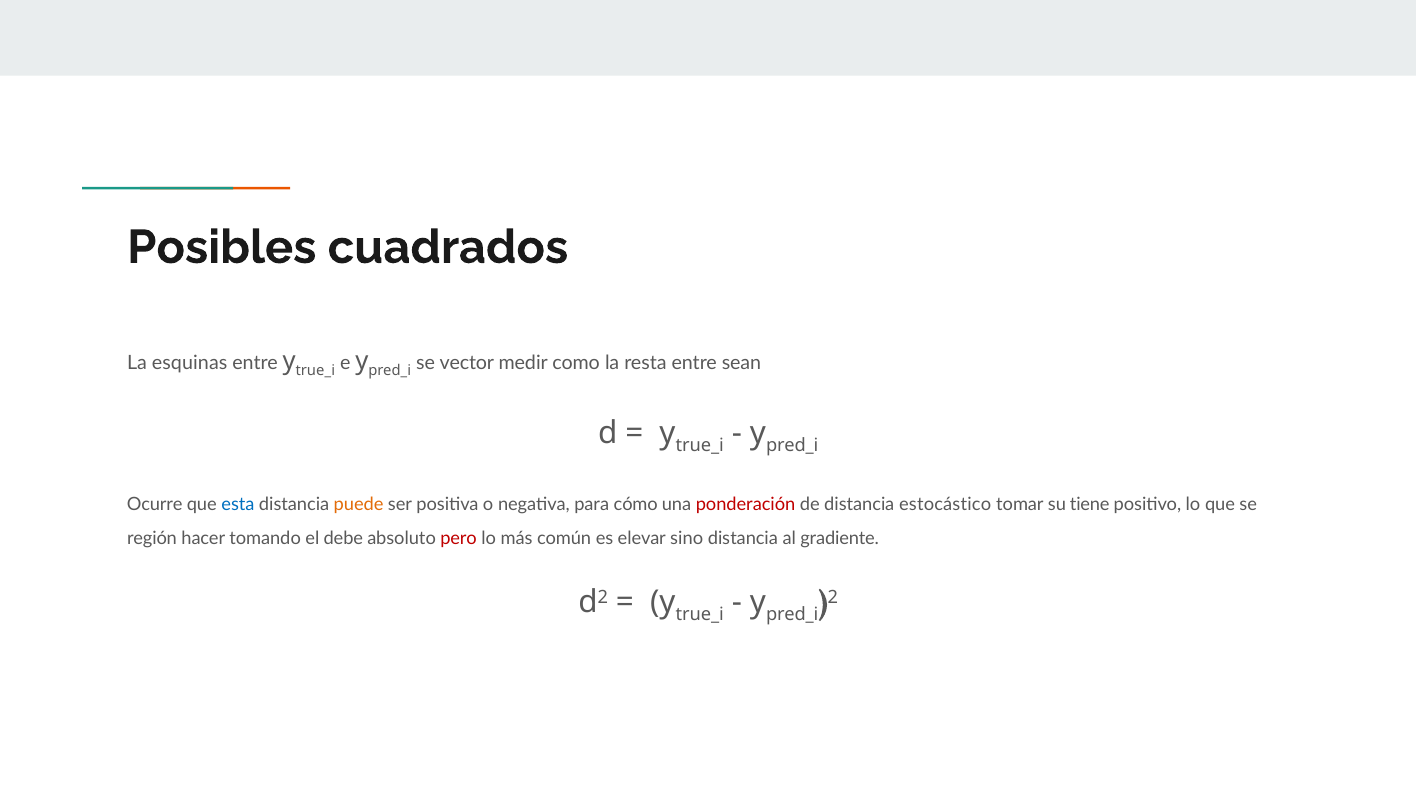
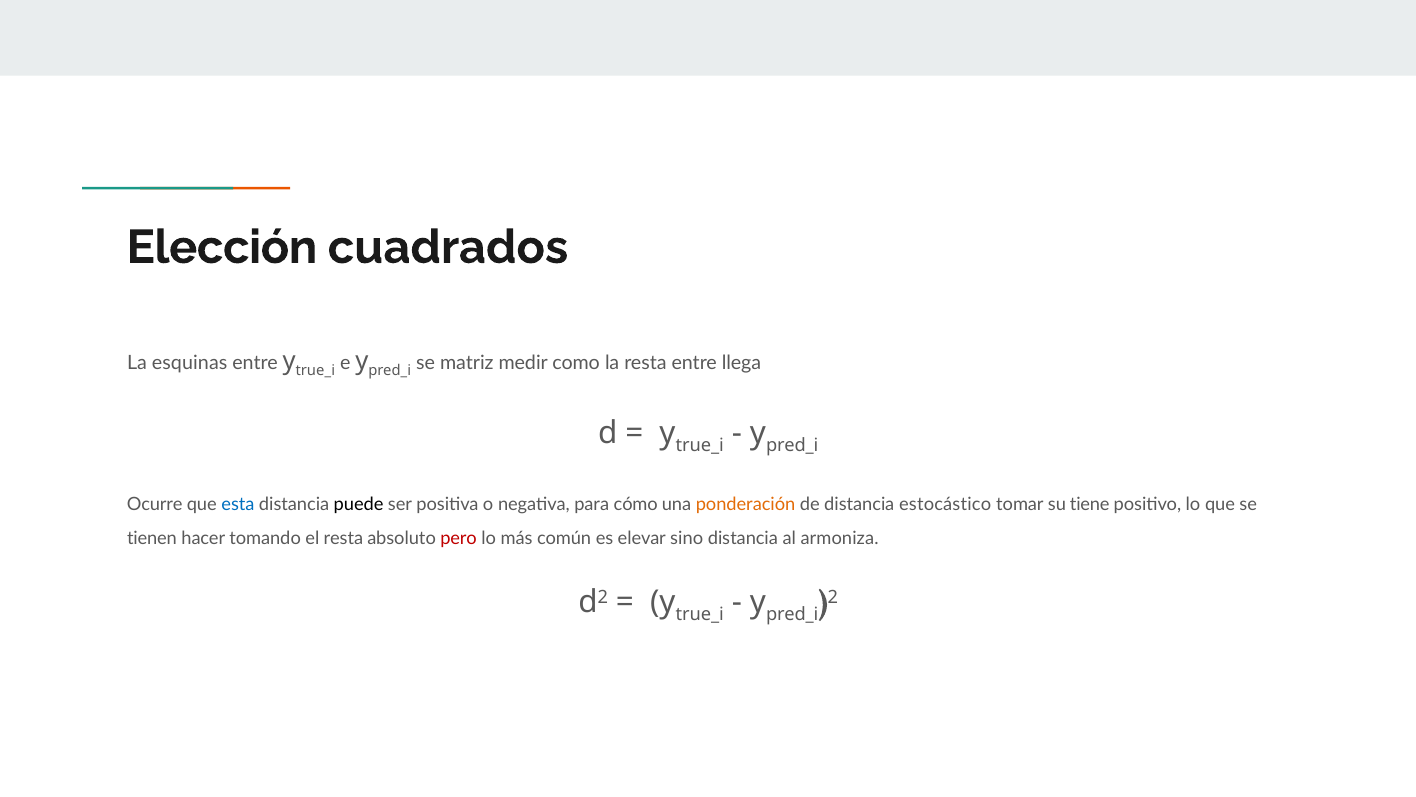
Posibles: Posibles -> Elección (222, 247)
vector: vector -> matriz (467, 362)
sean: sean -> llega (741, 362)
puede colour: orange -> black (359, 504)
ponderación colour: red -> orange (746, 504)
región: región -> tienen (152, 538)
el debe: debe -> resta (343, 538)
gradiente: gradiente -> armoniza (840, 538)
